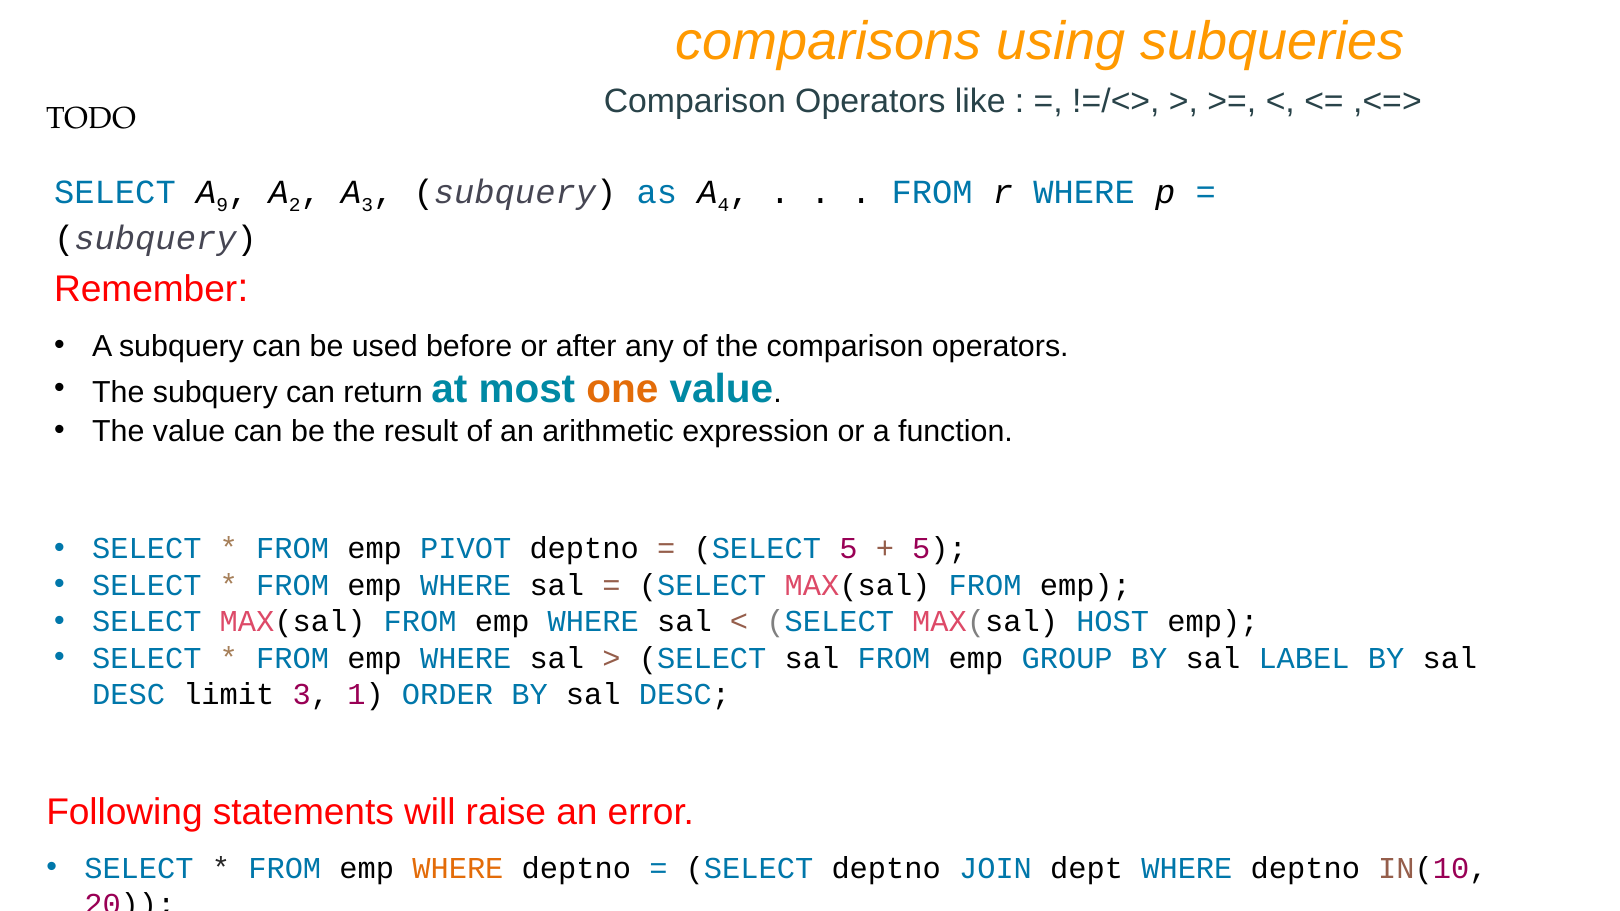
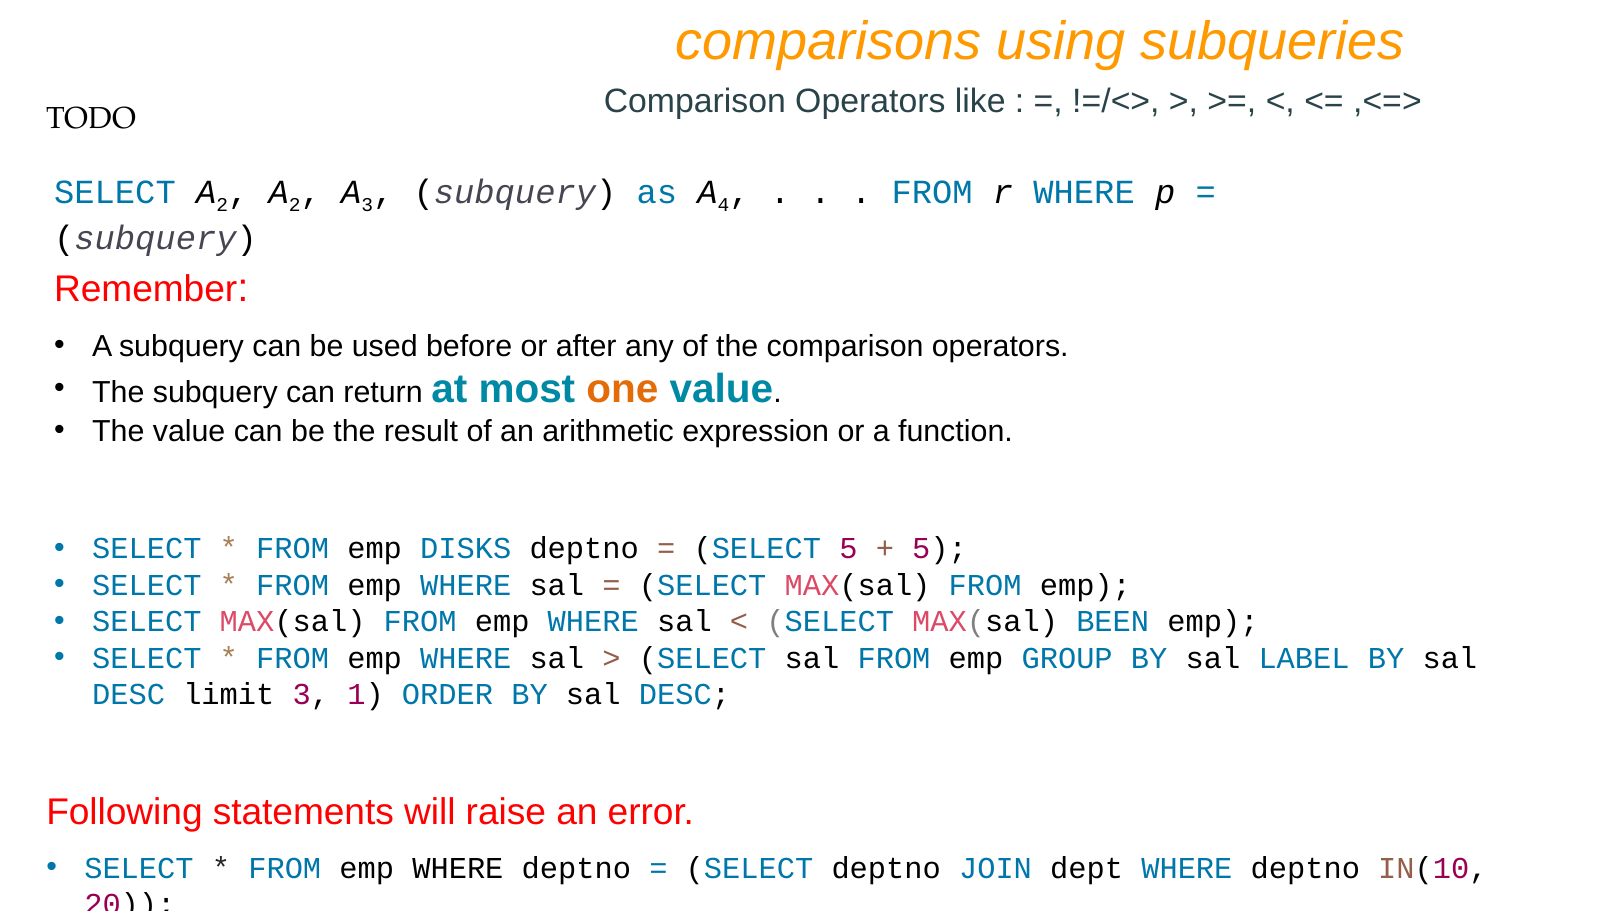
SELECT A 9: 9 -> 2 (222, 205)
PIVOT: PIVOT -> DISKS (466, 549)
HOST: HOST -> BEEN (1113, 622)
WHERE colour: orange -> black (458, 868)
